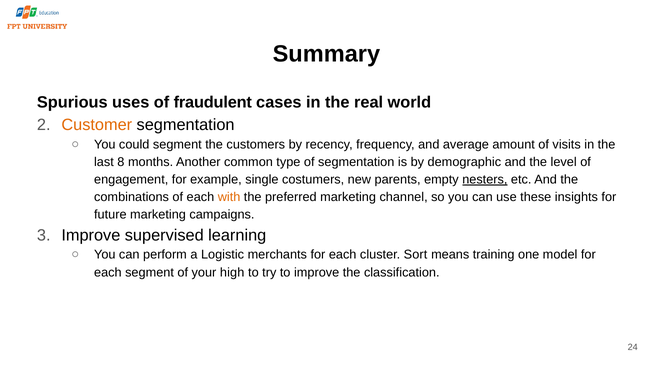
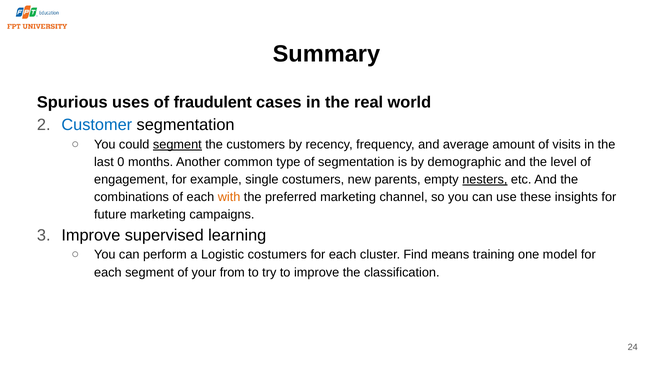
Customer colour: orange -> blue (97, 125)
segment underline: none -> present (177, 145)
8: 8 -> 0 (121, 162)
Logistic merchants: merchants -> costumers (277, 255)
Sort: Sort -> Find (416, 255)
high: high -> from (232, 273)
